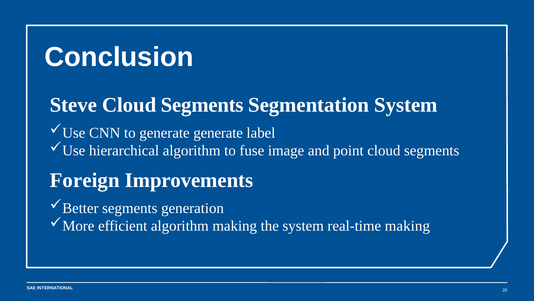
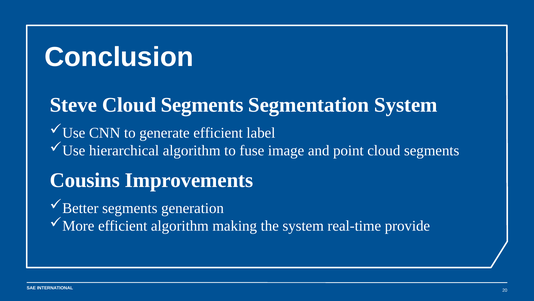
generate generate: generate -> efficient (218, 133)
Foreign: Foreign -> Cousins (85, 180)
real-time making: making -> provide (407, 226)
